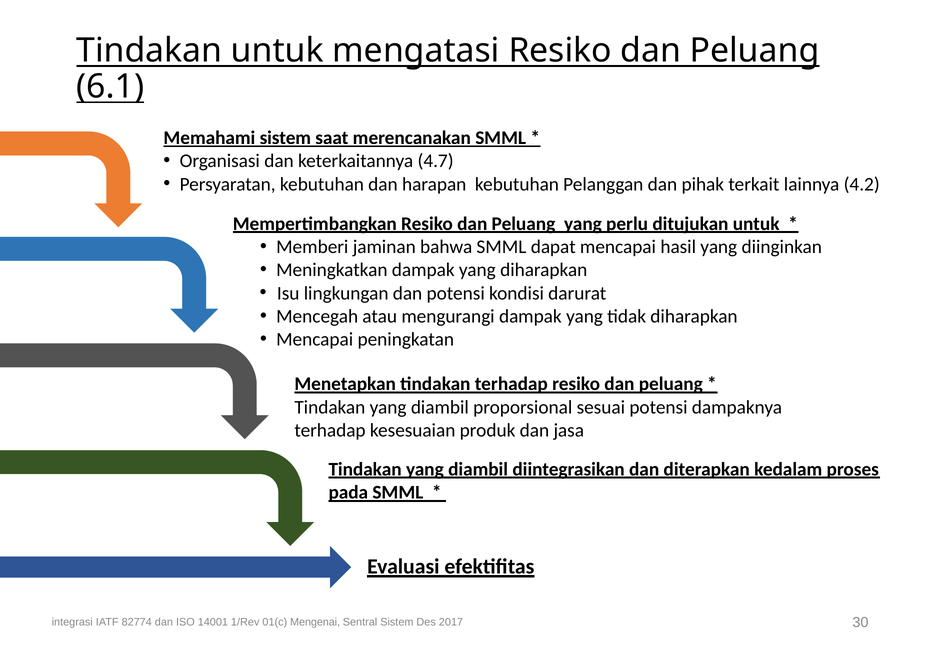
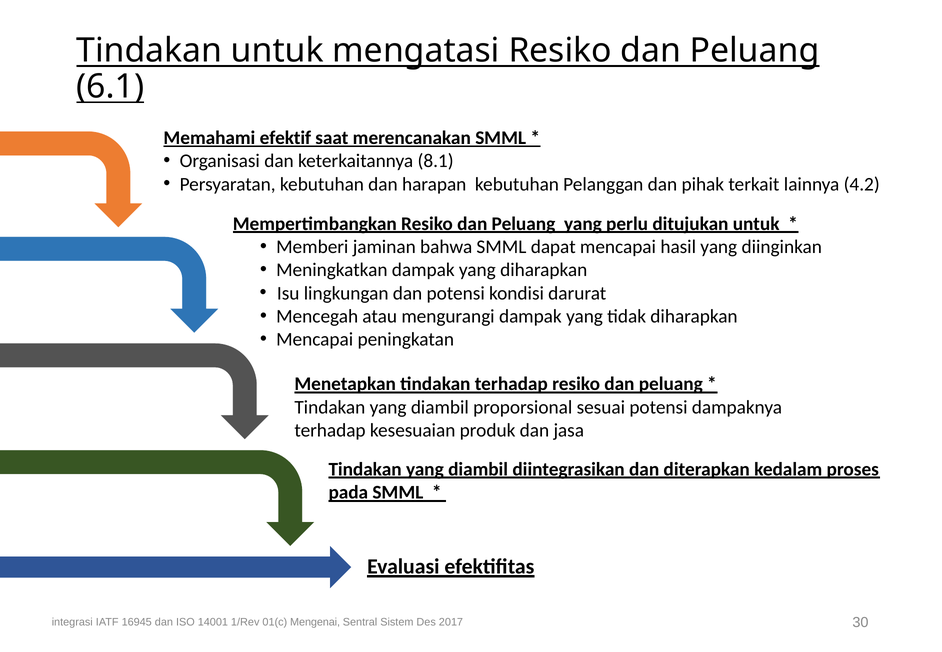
Memahami sistem: sistem -> efektif (285, 138)
4.7: 4.7 -> 8.1 (436, 161)
82774: 82774 -> 16945 (137, 623)
